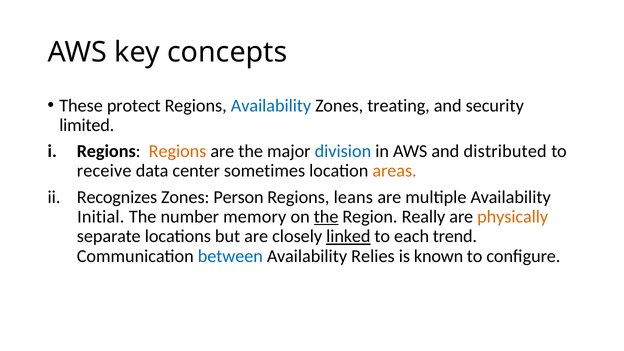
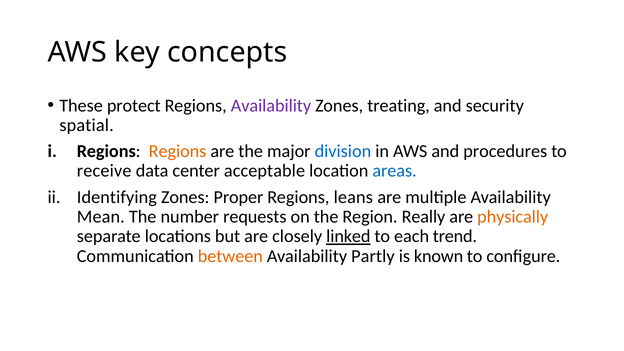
Availability colour: blue -> purple (271, 106)
limited: limited -> spatial (87, 125)
distributed: distributed -> procedures (505, 151)
sometimes: sometimes -> acceptable (264, 171)
areas colour: orange -> blue (395, 171)
Recognizes: Recognizes -> Identifying (117, 197)
Person: Person -> Proper (238, 197)
Initial: Initial -> Mean (101, 217)
memory: memory -> requests (255, 217)
the underline: present -> none (326, 217)
between colour: blue -> orange (230, 256)
Relies: Relies -> Partly (373, 256)
